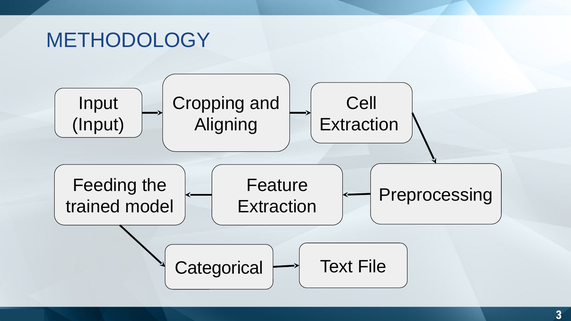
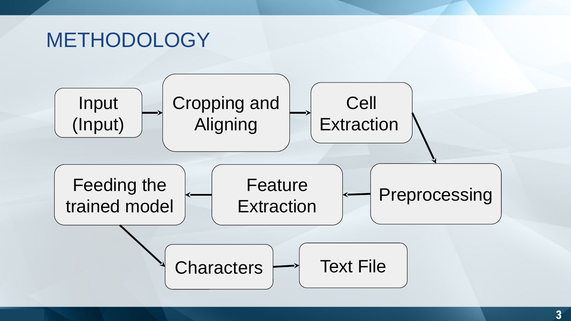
Categorical: Categorical -> Characters (219, 268)
